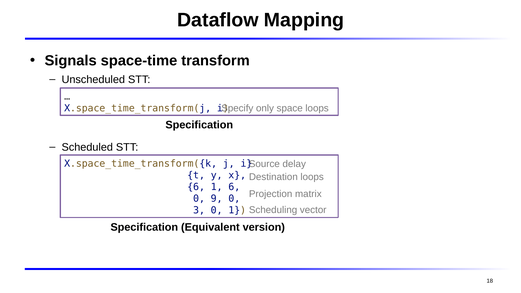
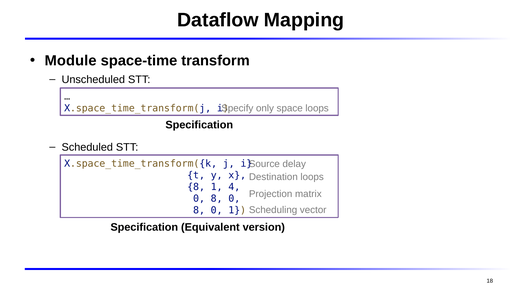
Signals: Signals -> Module (71, 61)
6: 6 -> 8 (196, 187)
1 6: 6 -> 4 (234, 187)
9: 9 -> 8 (217, 199)
3: 3 -> 8 (199, 210)
